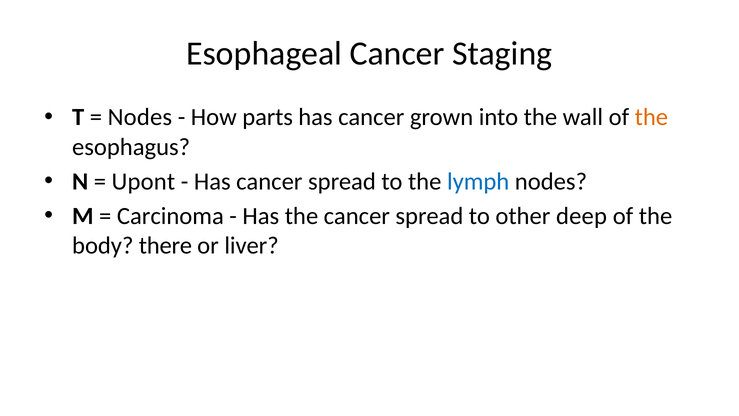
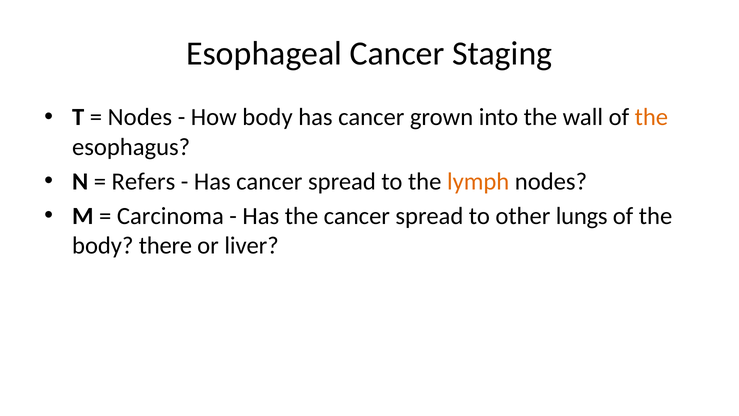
How parts: parts -> body (268, 117)
Upont: Upont -> Refers (143, 181)
lymph colour: blue -> orange (478, 181)
deep: deep -> lungs (582, 216)
